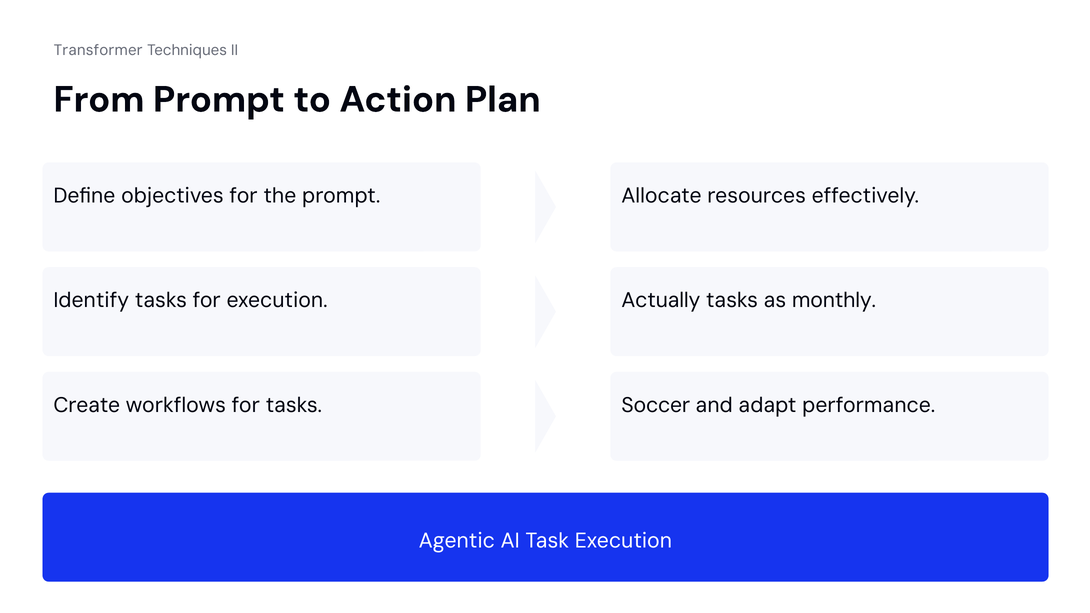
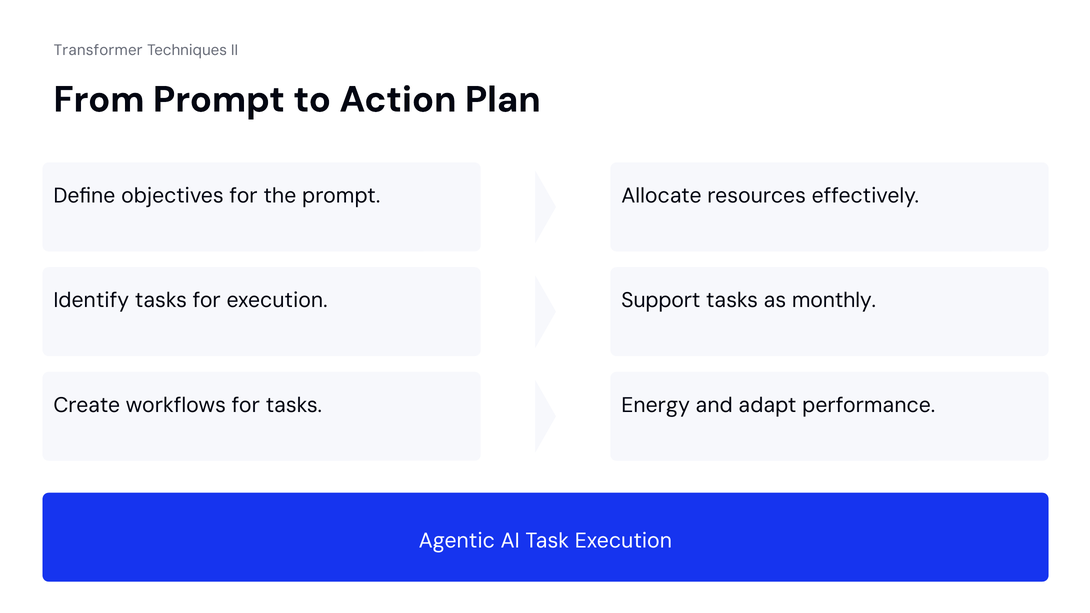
Actually: Actually -> Support (661, 300)
Soccer: Soccer -> Energy (656, 405)
